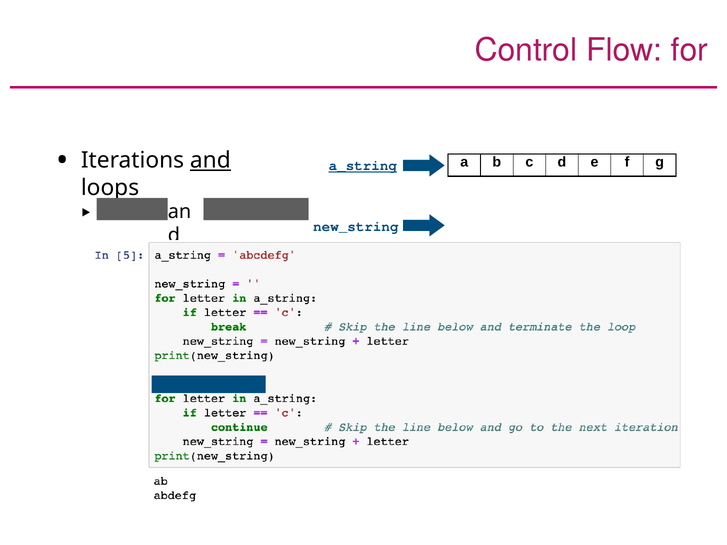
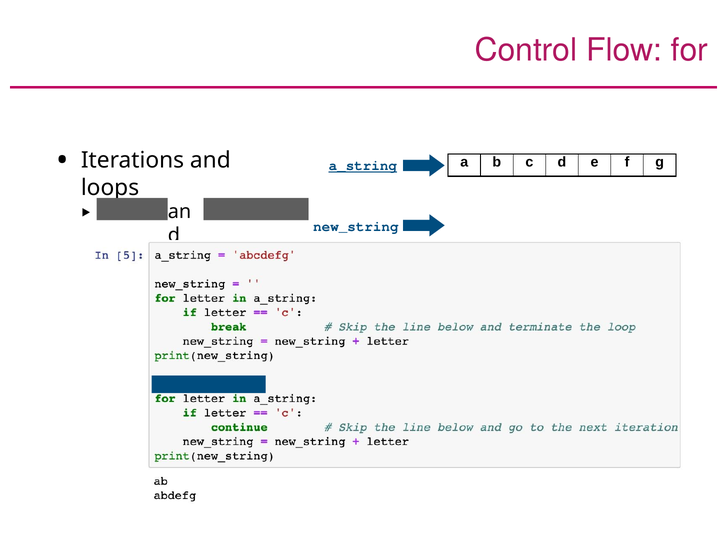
and underline: present -> none (210, 160)
